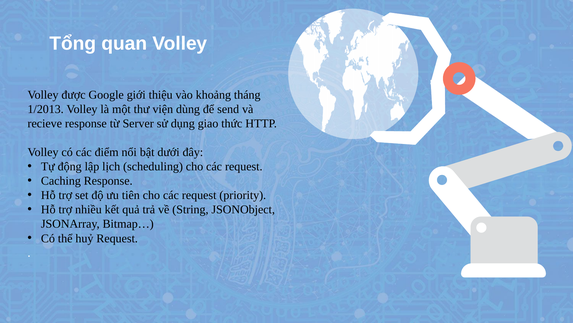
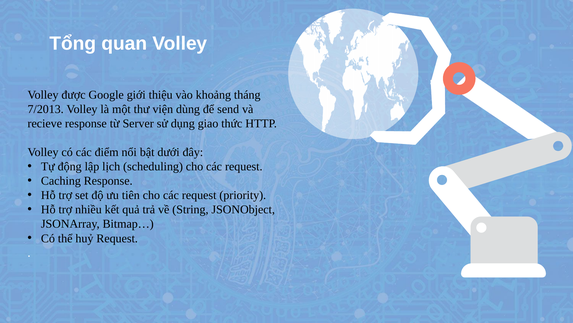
1/2013: 1/2013 -> 7/2013 (46, 109)
